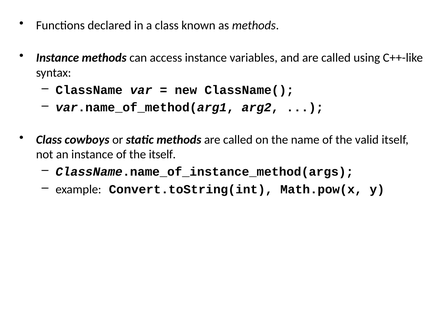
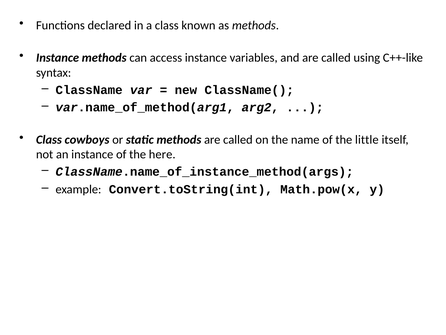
valid: valid -> little (367, 139)
the itself: itself -> here (162, 154)
